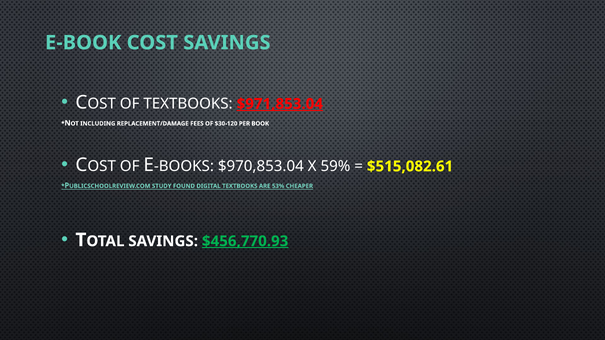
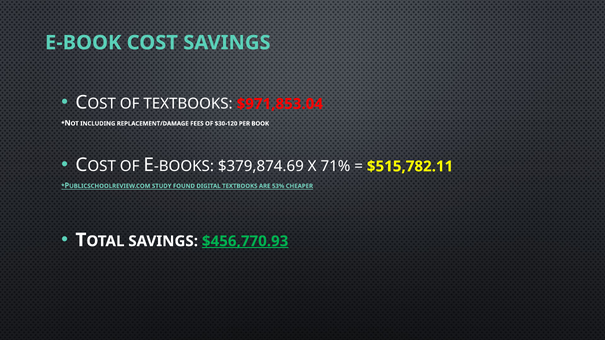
$971,853.04 underline: present -> none (280, 104)
$970,853.04: $970,853.04 -> $379,874.69 (261, 167)
59%: 59% -> 71% (335, 167)
$515,082.61: $515,082.61 -> $515,782.11 (410, 167)
